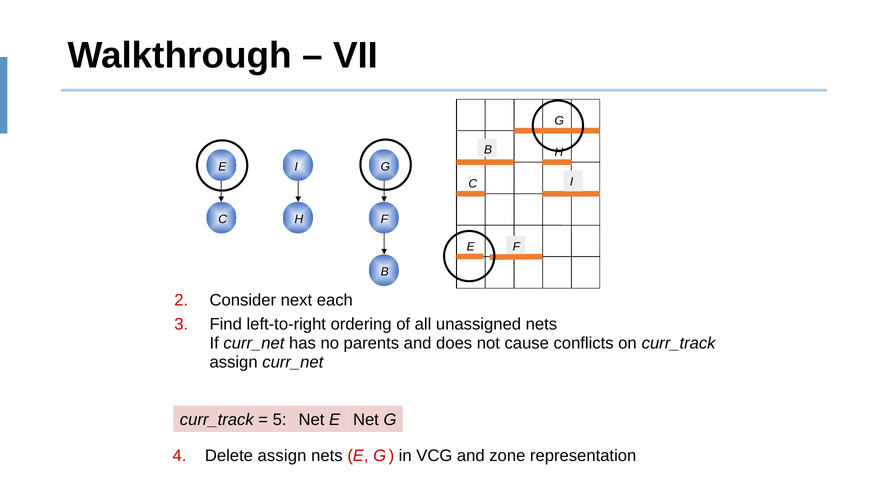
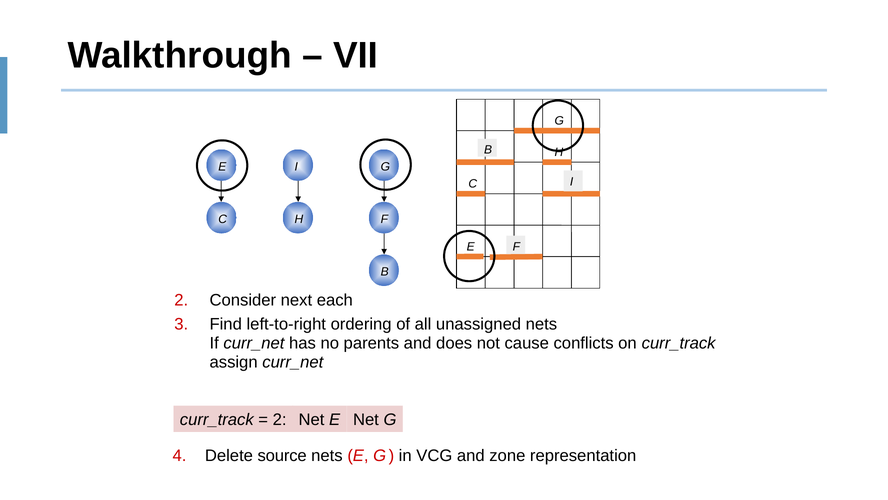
5: 5 -> 2 (280, 420)
Delete assign: assign -> source (282, 455)
